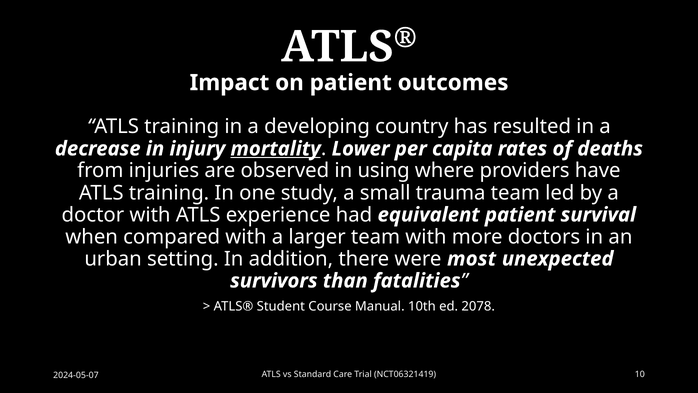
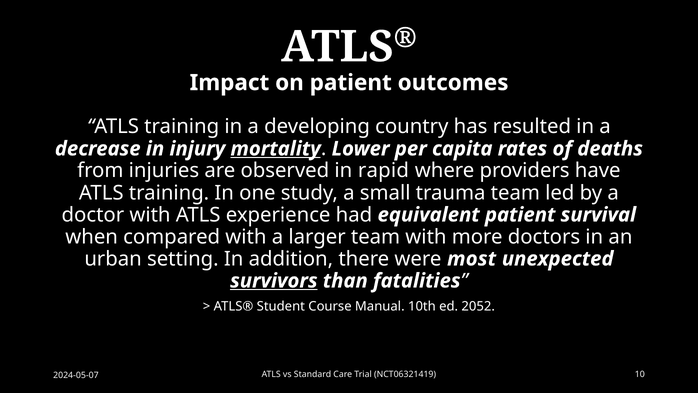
using: using -> rapid (383, 171)
survivors underline: none -> present (274, 281)
2078: 2078 -> 2052 (478, 306)
